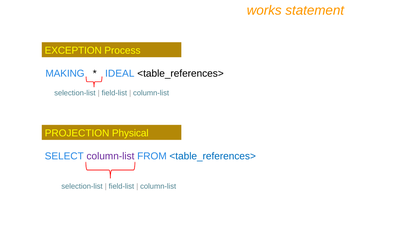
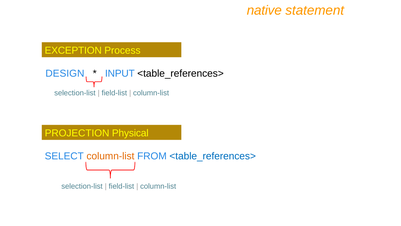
works: works -> native (264, 10)
MAKING: MAKING -> DESIGN (65, 73)
IDEAL: IDEAL -> INPUT (120, 73)
column-list colour: purple -> orange (110, 156)
